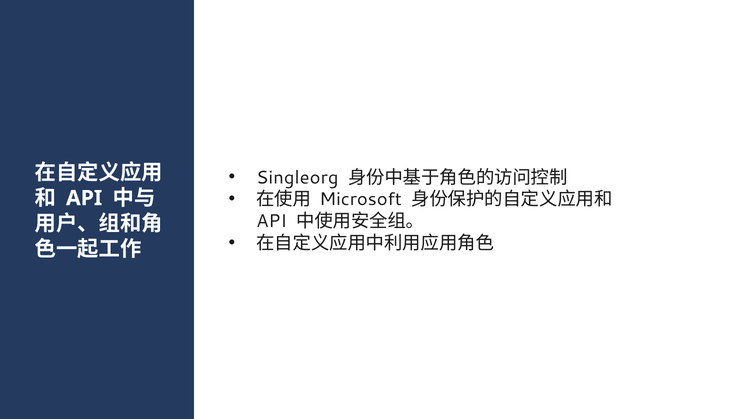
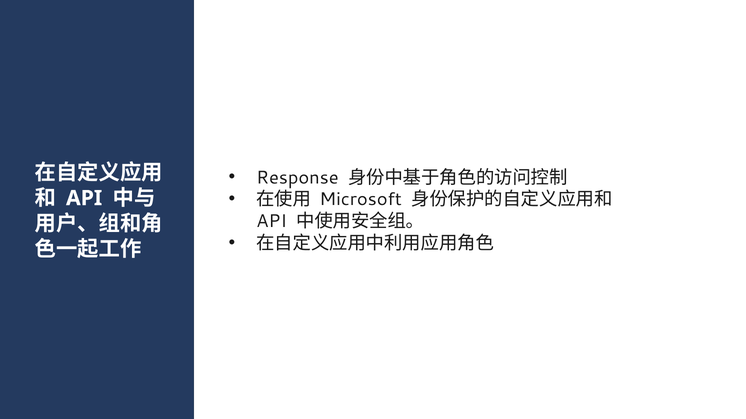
Singleorg: Singleorg -> Response (297, 178)
